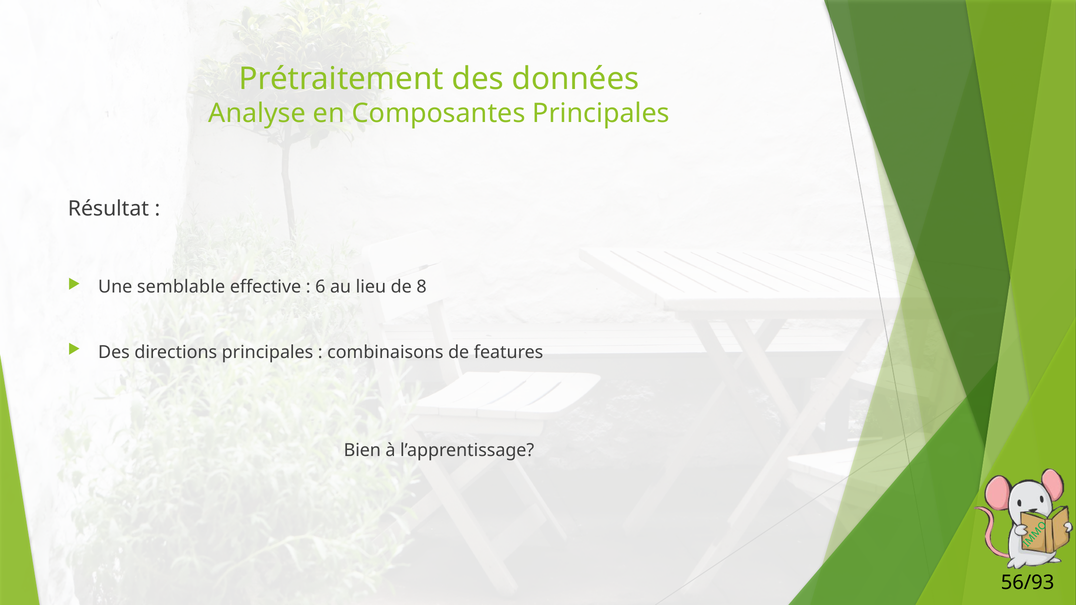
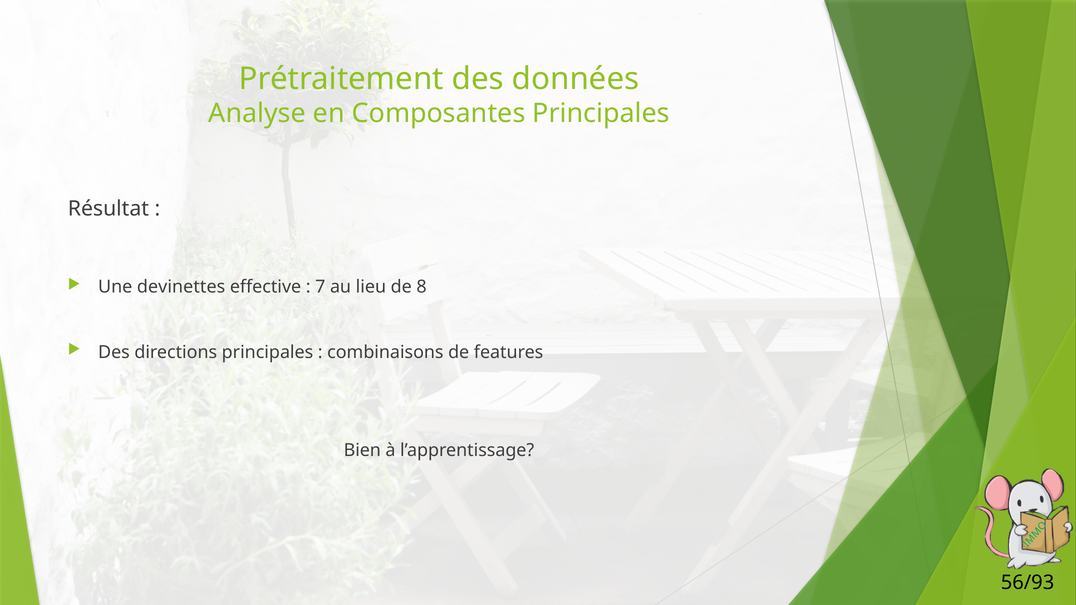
semblable: semblable -> devinettes (181, 287)
6: 6 -> 7 (320, 287)
